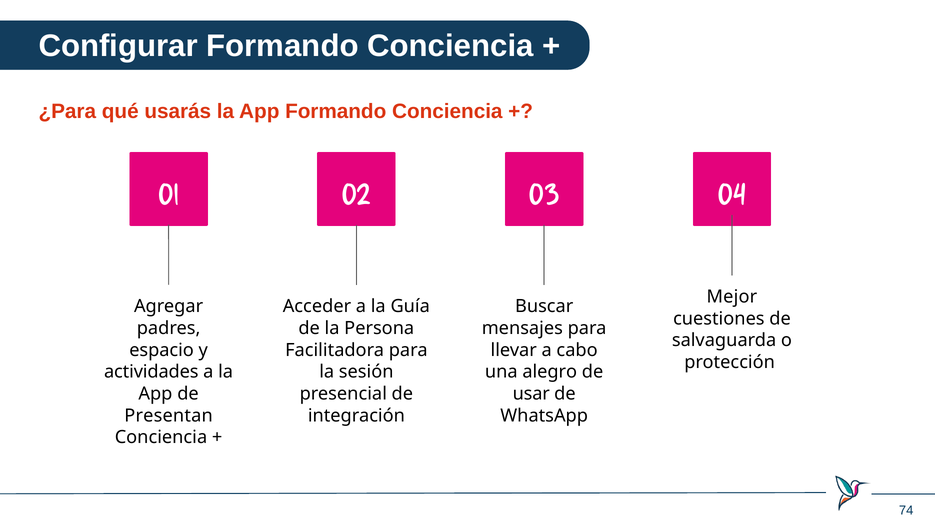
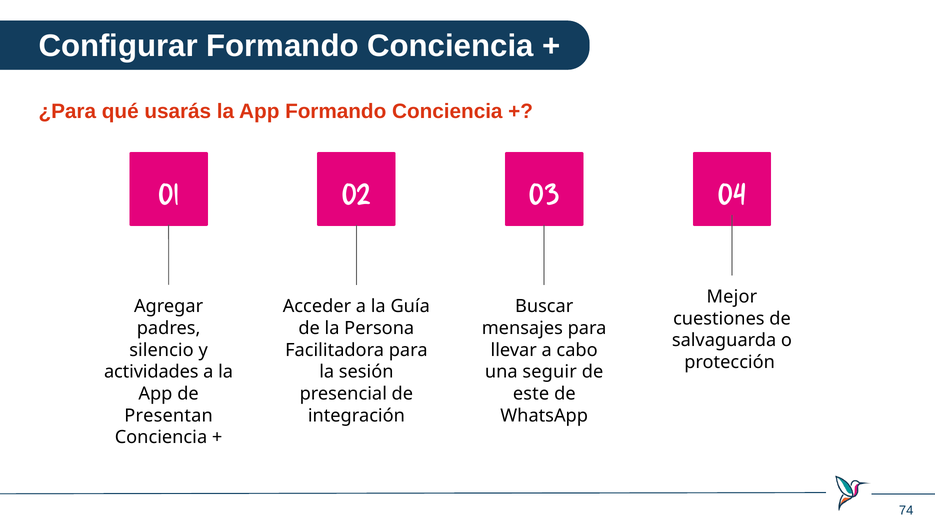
espacio: espacio -> silencio (161, 350)
alegro: alegro -> seguir (550, 372)
usar: usar -> este (531, 394)
